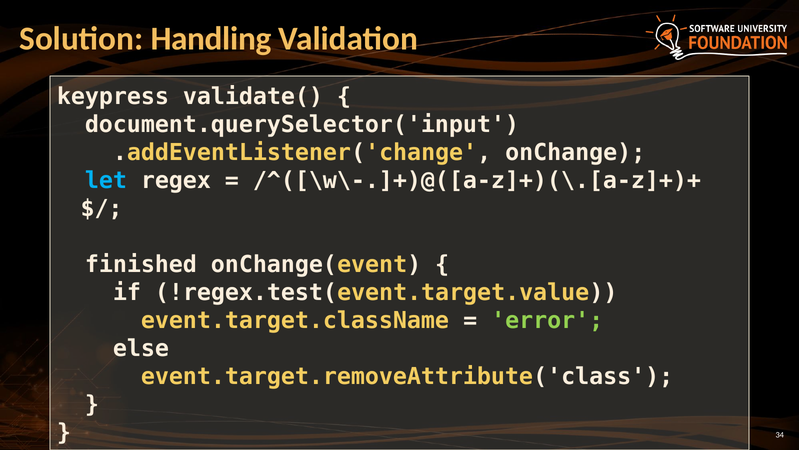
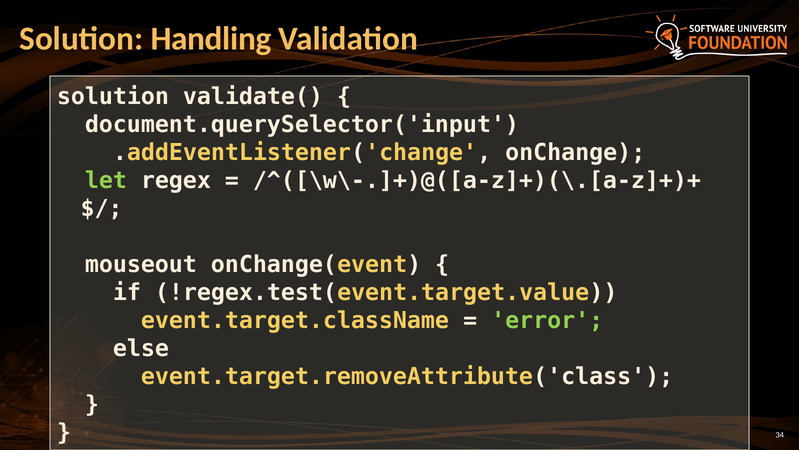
keypress: keypress -> solution (113, 96)
let colour: light blue -> light green (106, 180)
finished: finished -> mouseout (141, 264)
